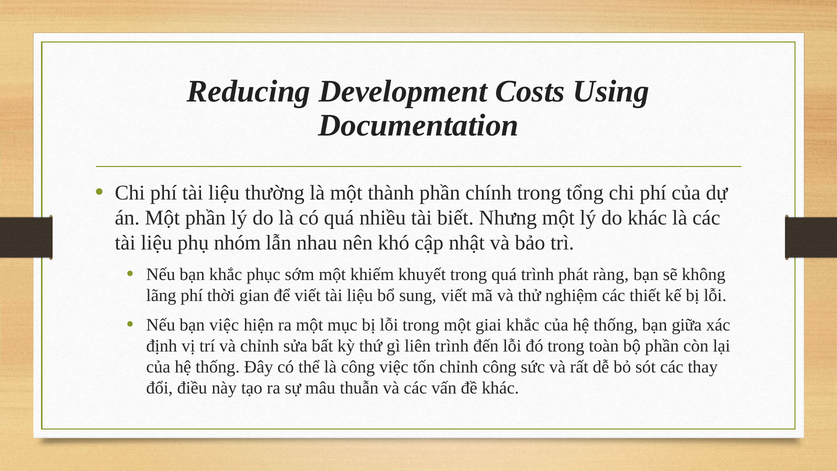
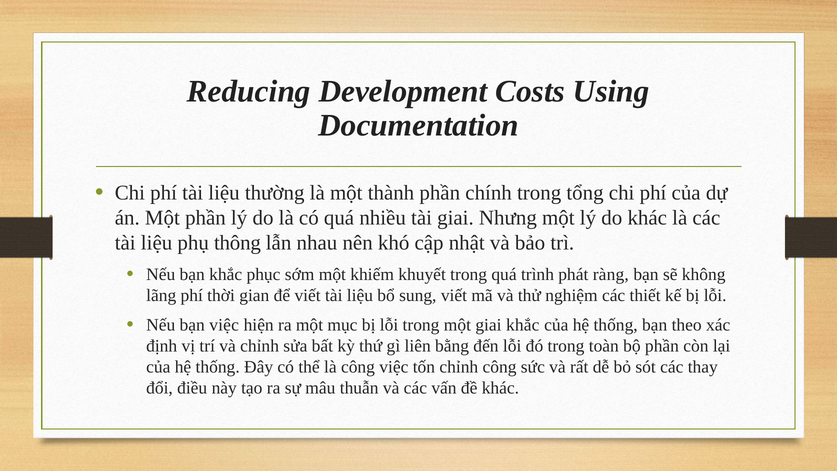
tài biết: biết -> giai (455, 218)
nhóm: nhóm -> thông (237, 243)
giữa: giữa -> theo (687, 325)
liên trình: trình -> bằng (452, 346)
